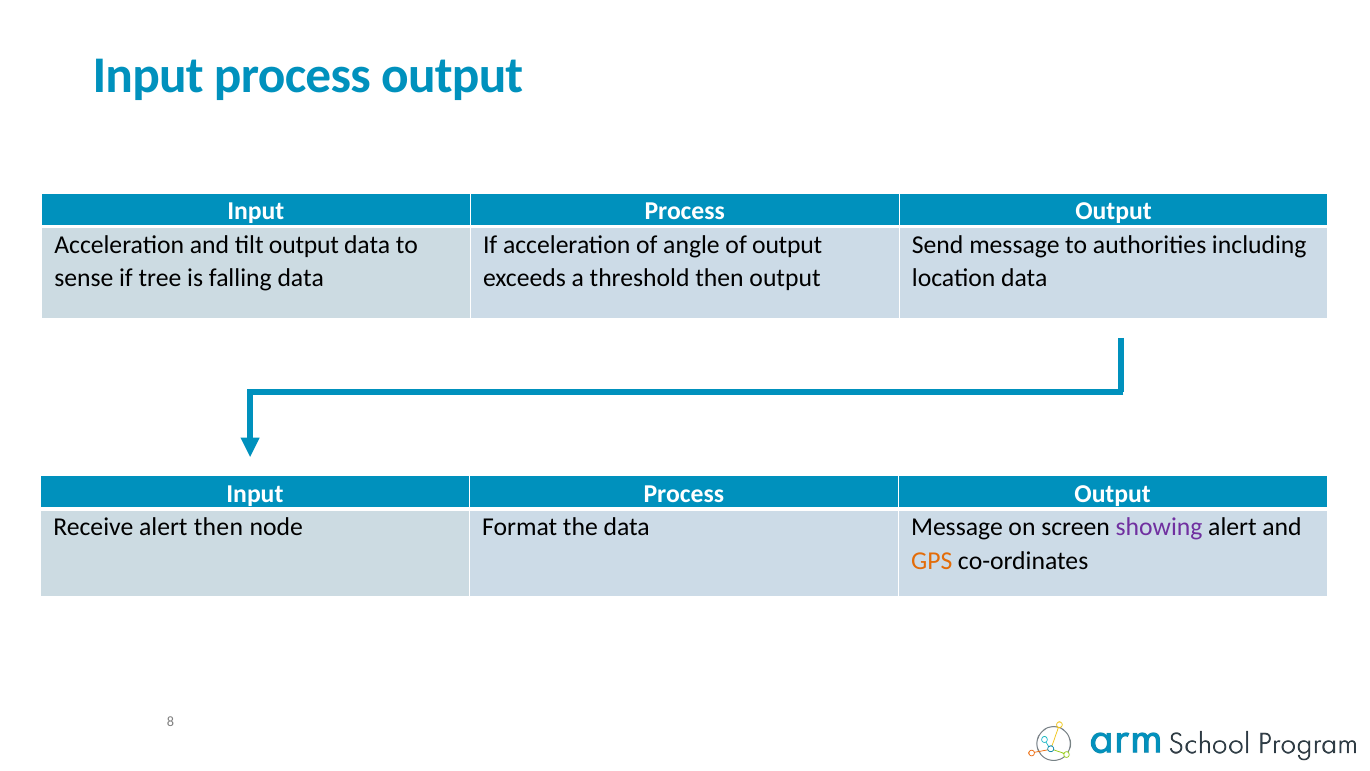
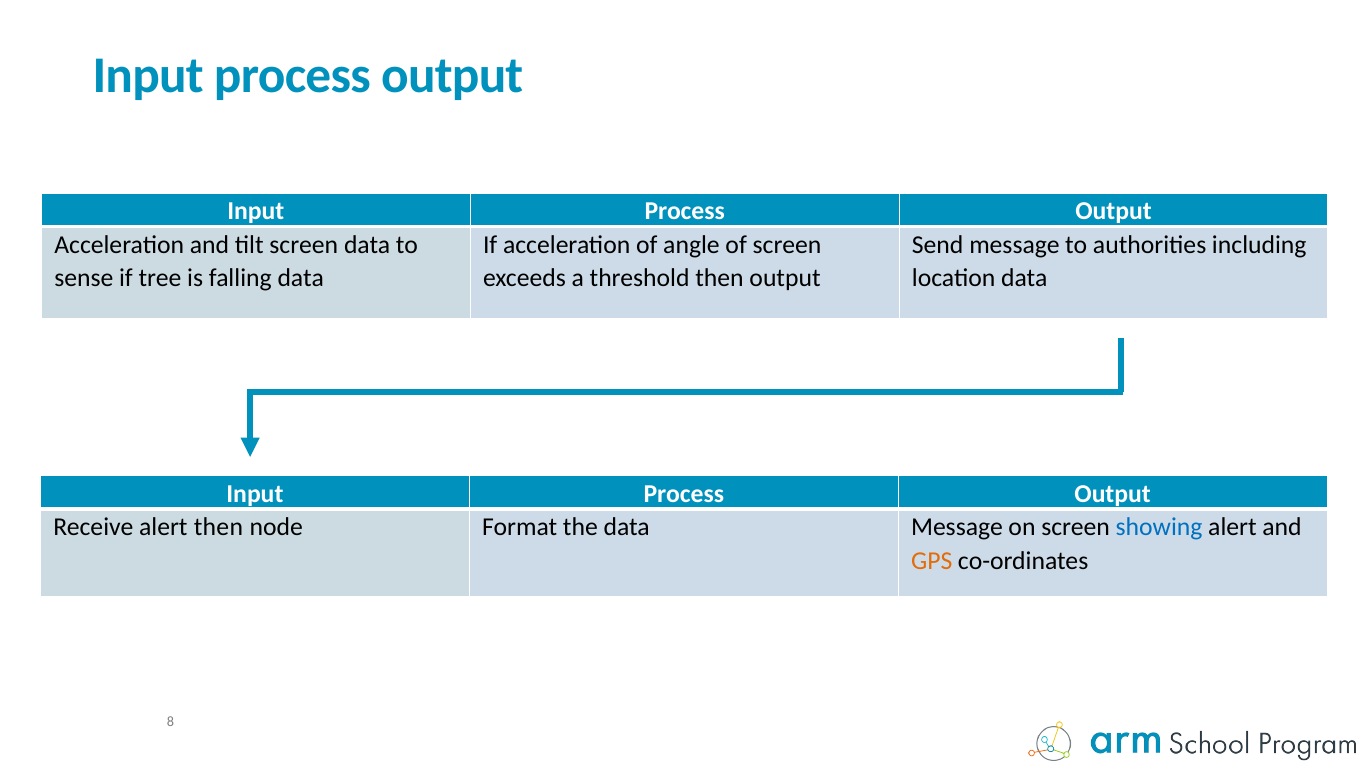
tilt output: output -> screen (304, 245)
of output: output -> screen (787, 245)
showing colour: purple -> blue (1159, 527)
